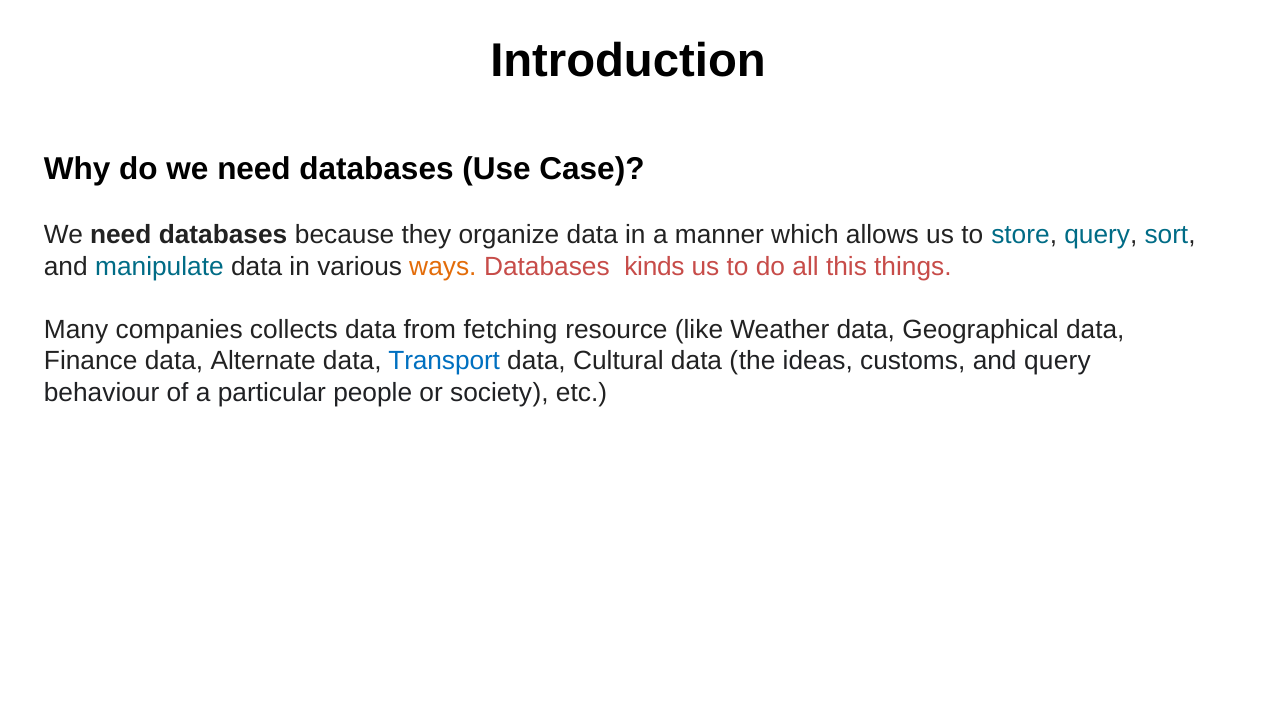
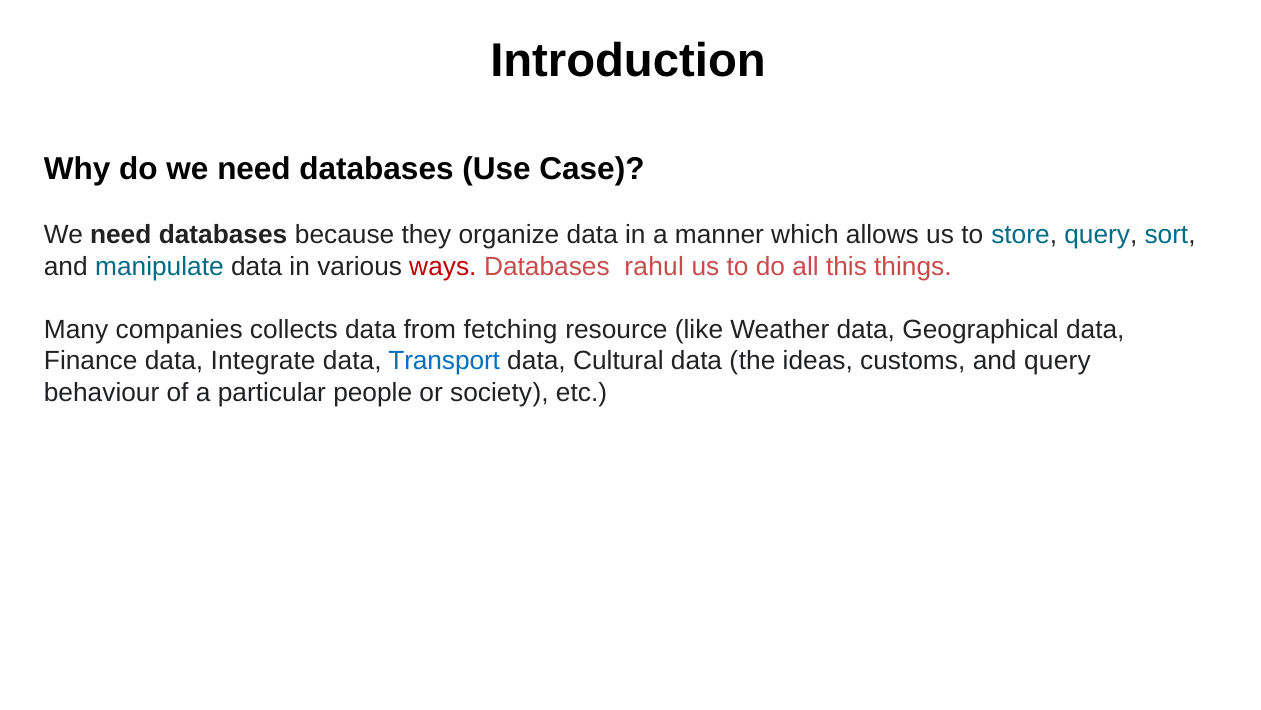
ways colour: orange -> red (443, 266)
kinds: kinds -> rahul (654, 266)
Alternate: Alternate -> Integrate (263, 361)
